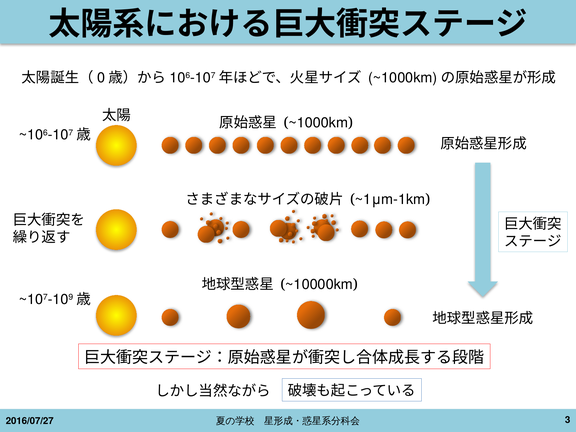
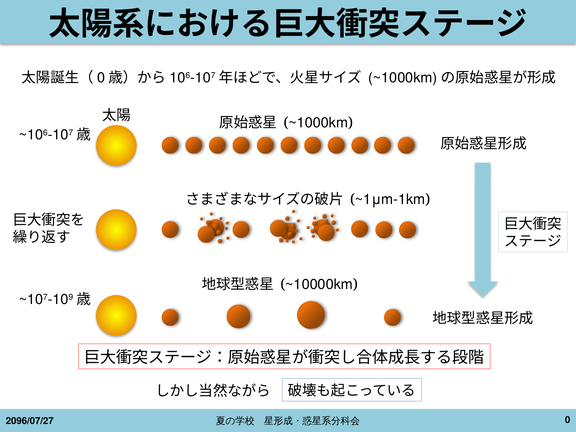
3: 3 -> 0 (568, 420)
2016/07/27: 2016/07/27 -> 2096/07/27 (30, 421)
